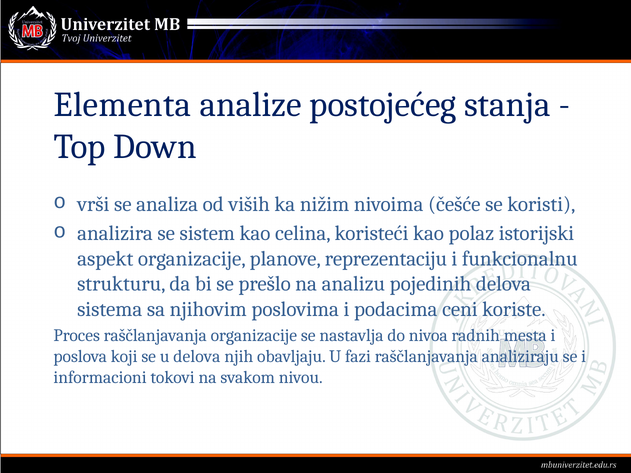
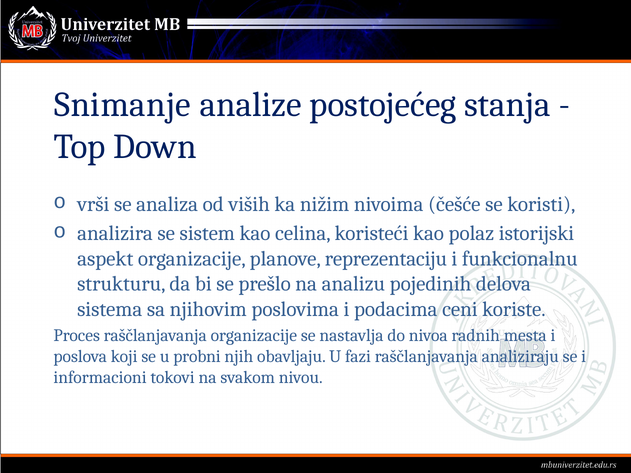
Elementa: Elementa -> Snimanje (123, 105)
u delova: delova -> probni (197, 357)
